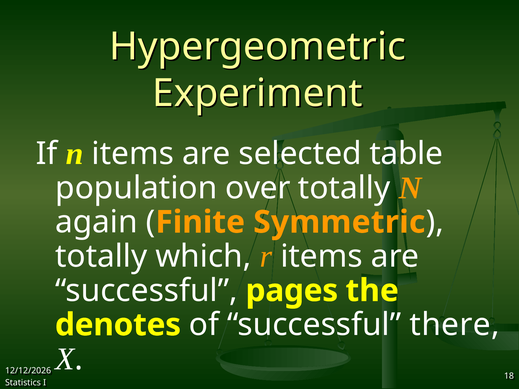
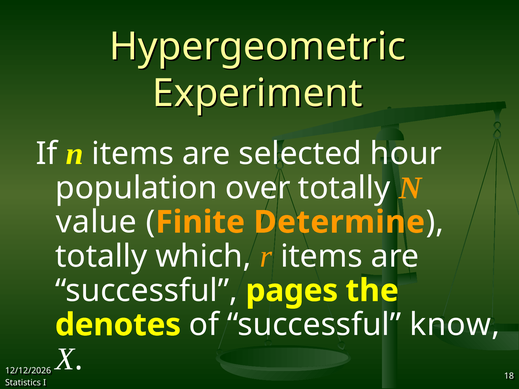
table: table -> hour (406, 154)
again: again -> value (96, 222)
Symmetric: Symmetric -> Determine (339, 222)
there: there -> know (455, 325)
